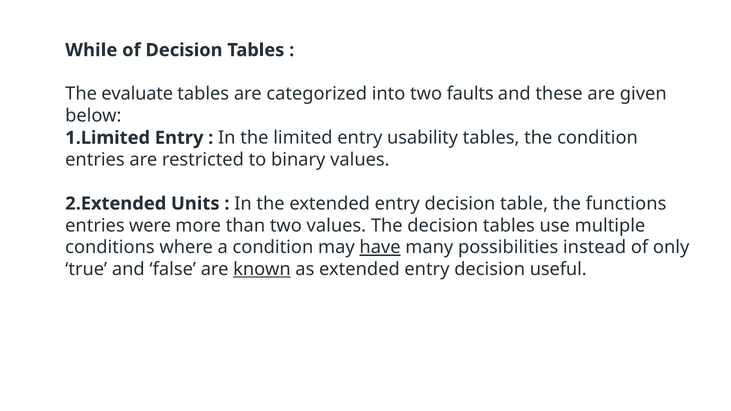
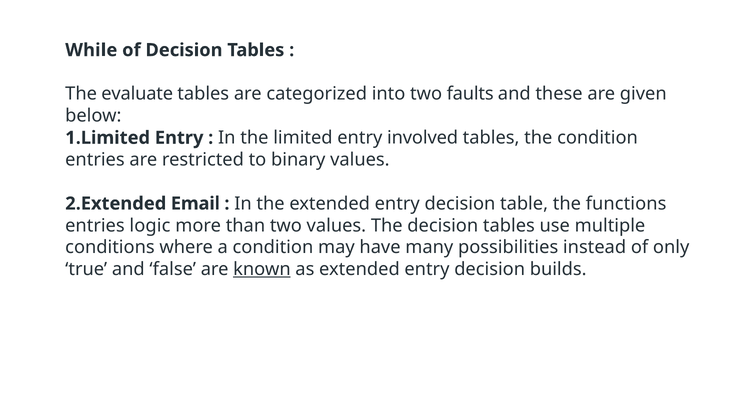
usability: usability -> involved (423, 138)
Units: Units -> Email (195, 204)
were: were -> logic (150, 226)
have underline: present -> none (380, 248)
useful: useful -> builds (558, 269)
